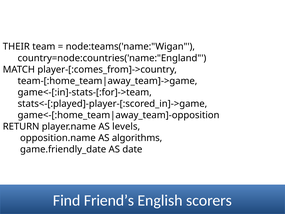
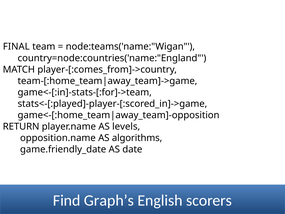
THEIR: THEIR -> FINAL (16, 47)
Friend’s: Friend’s -> Graph’s (109, 200)
